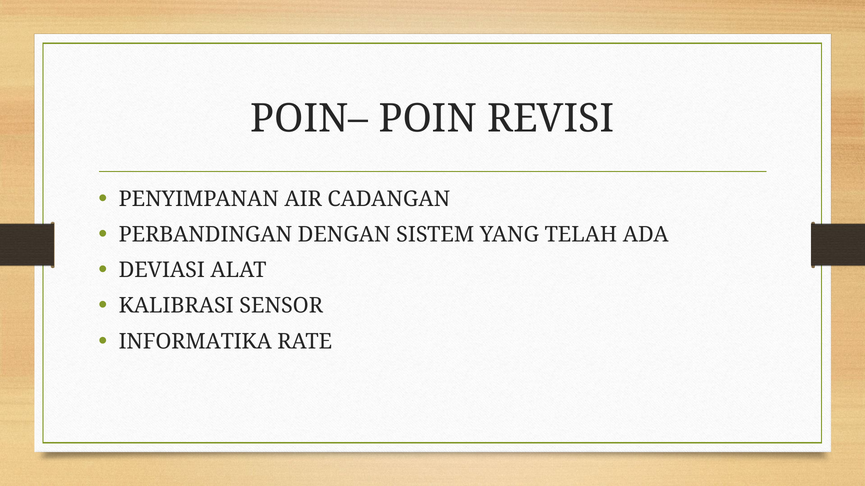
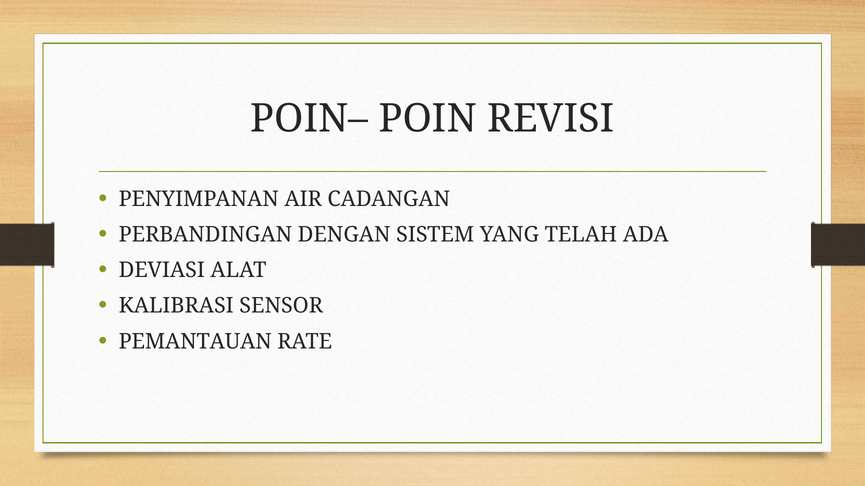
INFORMATIKA: INFORMATIKA -> PEMANTAUAN (195, 342)
